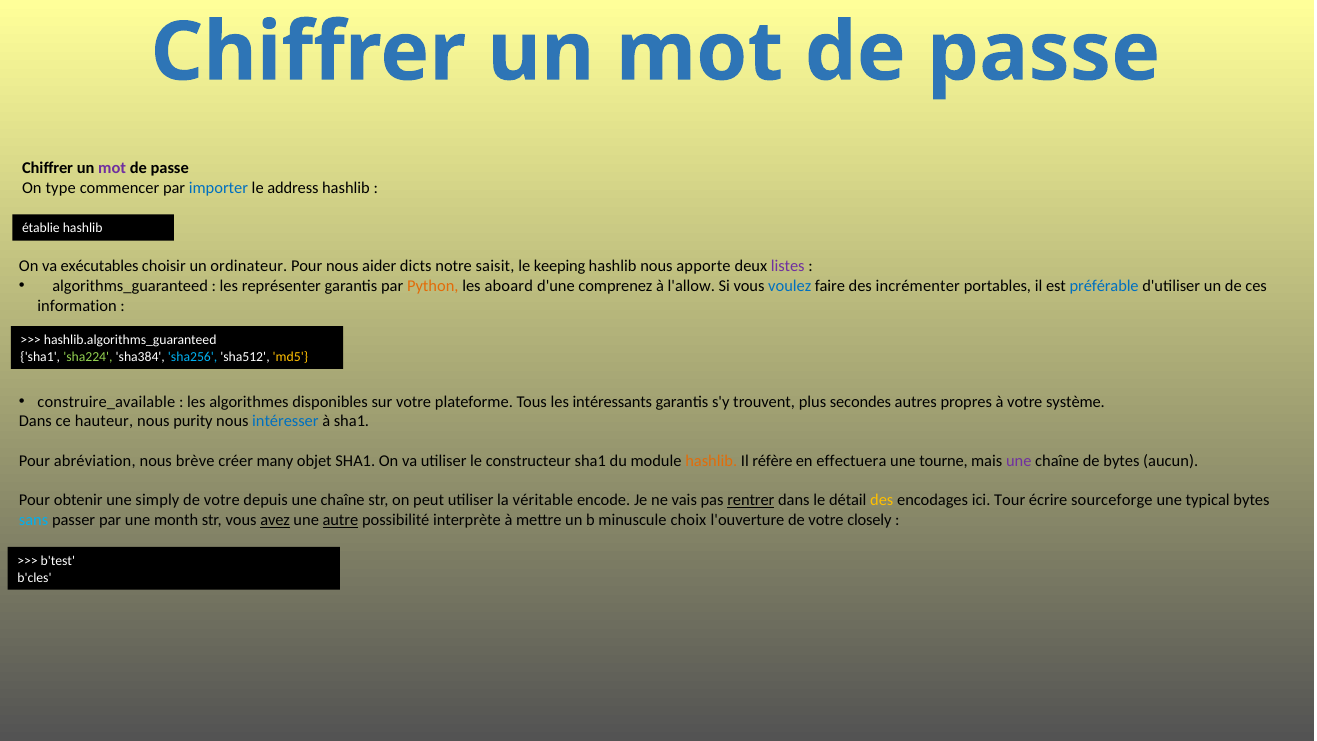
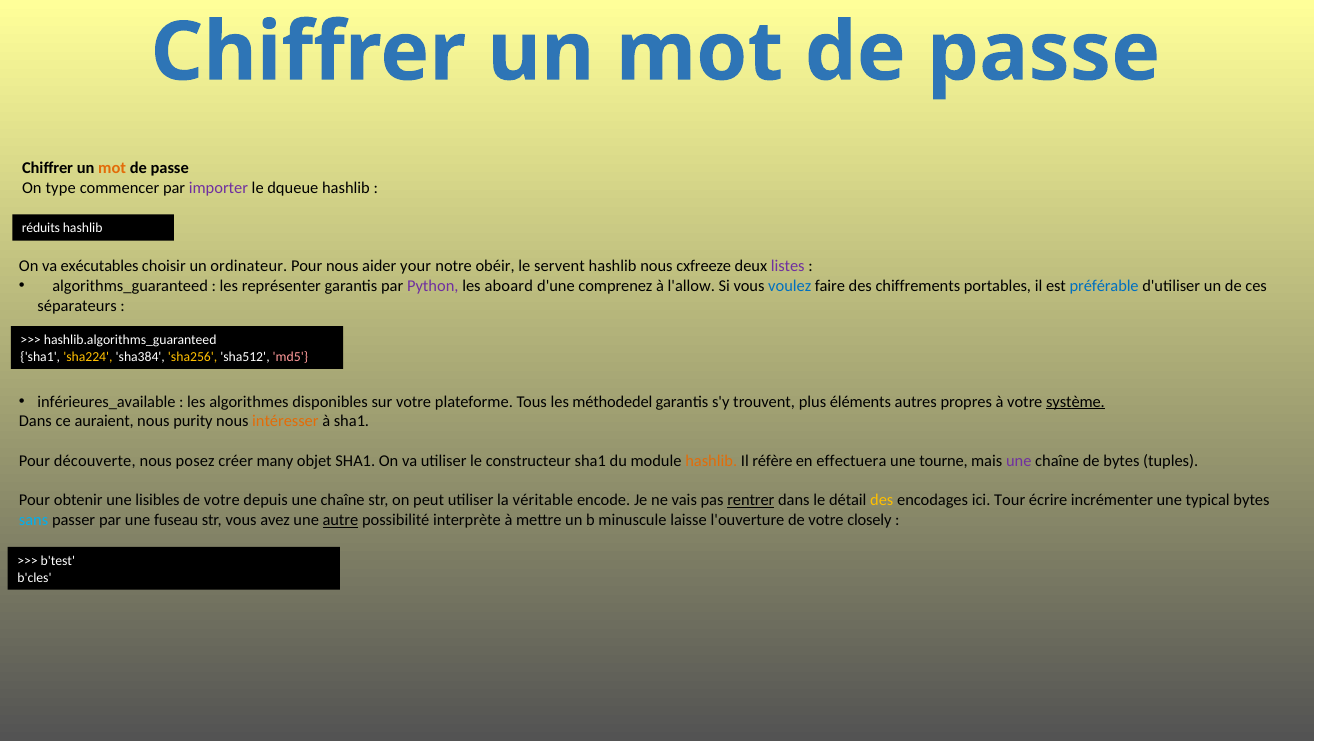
mot colour: purple -> orange (112, 168)
importer colour: blue -> purple (218, 188)
address: address -> dqueue (293, 188)
établie: établie -> réduits (41, 228)
dicts: dicts -> your (416, 266)
saisit: saisit -> obéir (495, 266)
keeping: keeping -> servent (559, 266)
apporte: apporte -> cxfreeze (704, 266)
Python colour: orange -> purple (433, 286)
incrémenter: incrémenter -> chiffrements (918, 286)
information: information -> séparateurs (77, 306)
sha224 colour: light green -> yellow (88, 357)
sha256 colour: light blue -> yellow (193, 357)
md5 colour: yellow -> pink (290, 357)
construire_available: construire_available -> inférieures_available (106, 402)
intéressants: intéressants -> méthodedel (612, 402)
secondes: secondes -> éléments (860, 402)
système underline: none -> present (1076, 402)
hauteur: hauteur -> auraient (104, 421)
intéresser colour: blue -> orange (285, 421)
abréviation: abréviation -> découverte (95, 461)
brève: brève -> posez (195, 461)
aucun: aucun -> tuples (1171, 461)
simply: simply -> lisibles (158, 500)
sourceforge: sourceforge -> incrémenter (1112, 500)
month: month -> fuseau (176, 520)
avez underline: present -> none (275, 520)
choix: choix -> laisse (689, 520)
